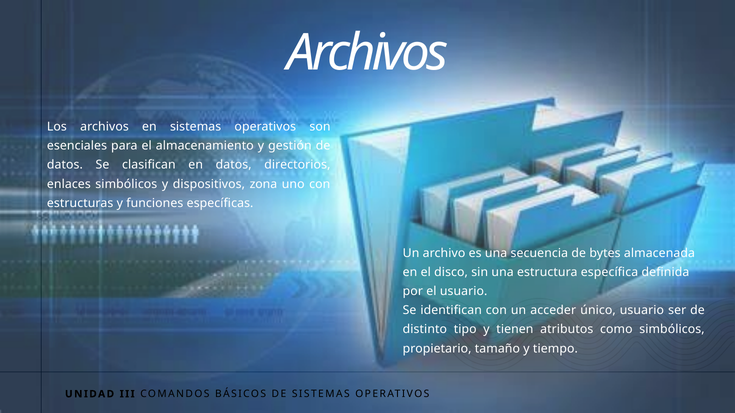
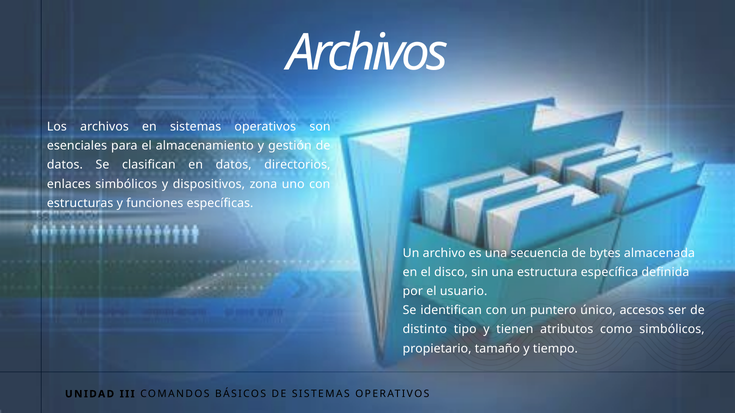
acceder: acceder -> puntero (553, 311)
único usuario: usuario -> accesos (642, 311)
